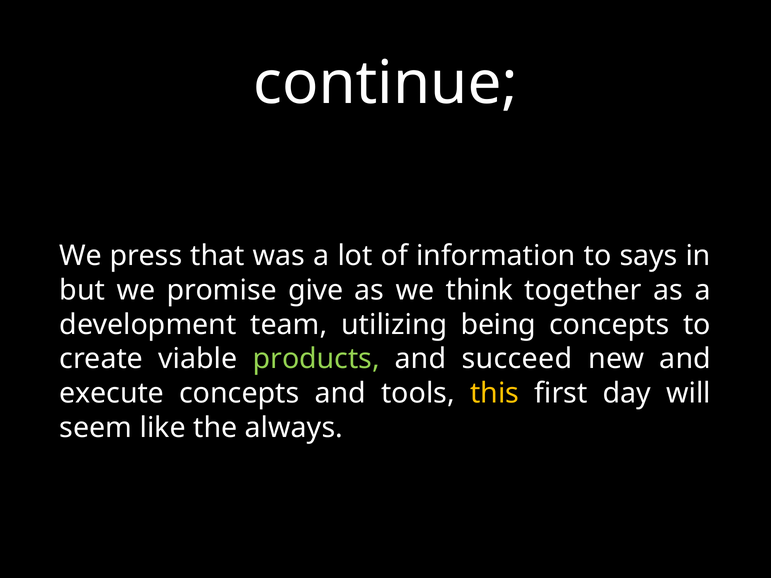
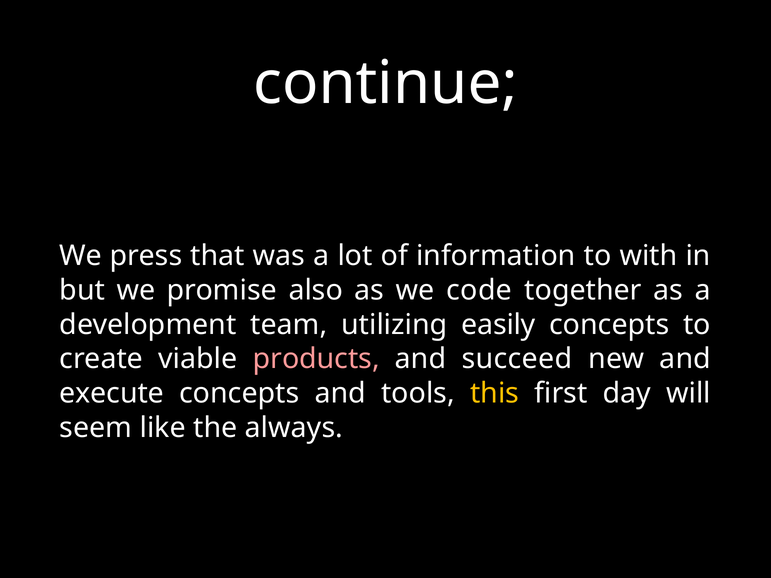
says: says -> with (649, 256)
give: give -> also (316, 290)
think: think -> code (479, 290)
being: being -> easily (498, 325)
products colour: light green -> pink (316, 359)
